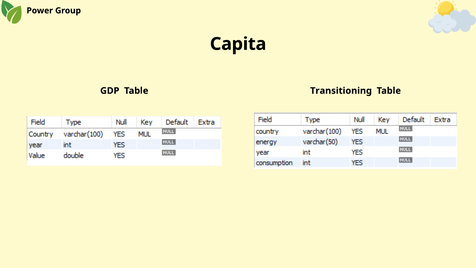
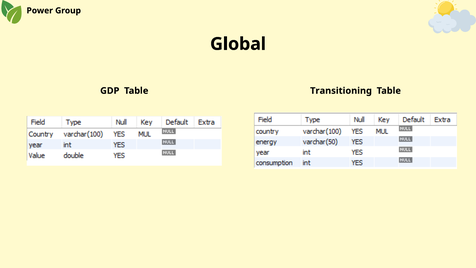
Capita: Capita -> Global (238, 44)
